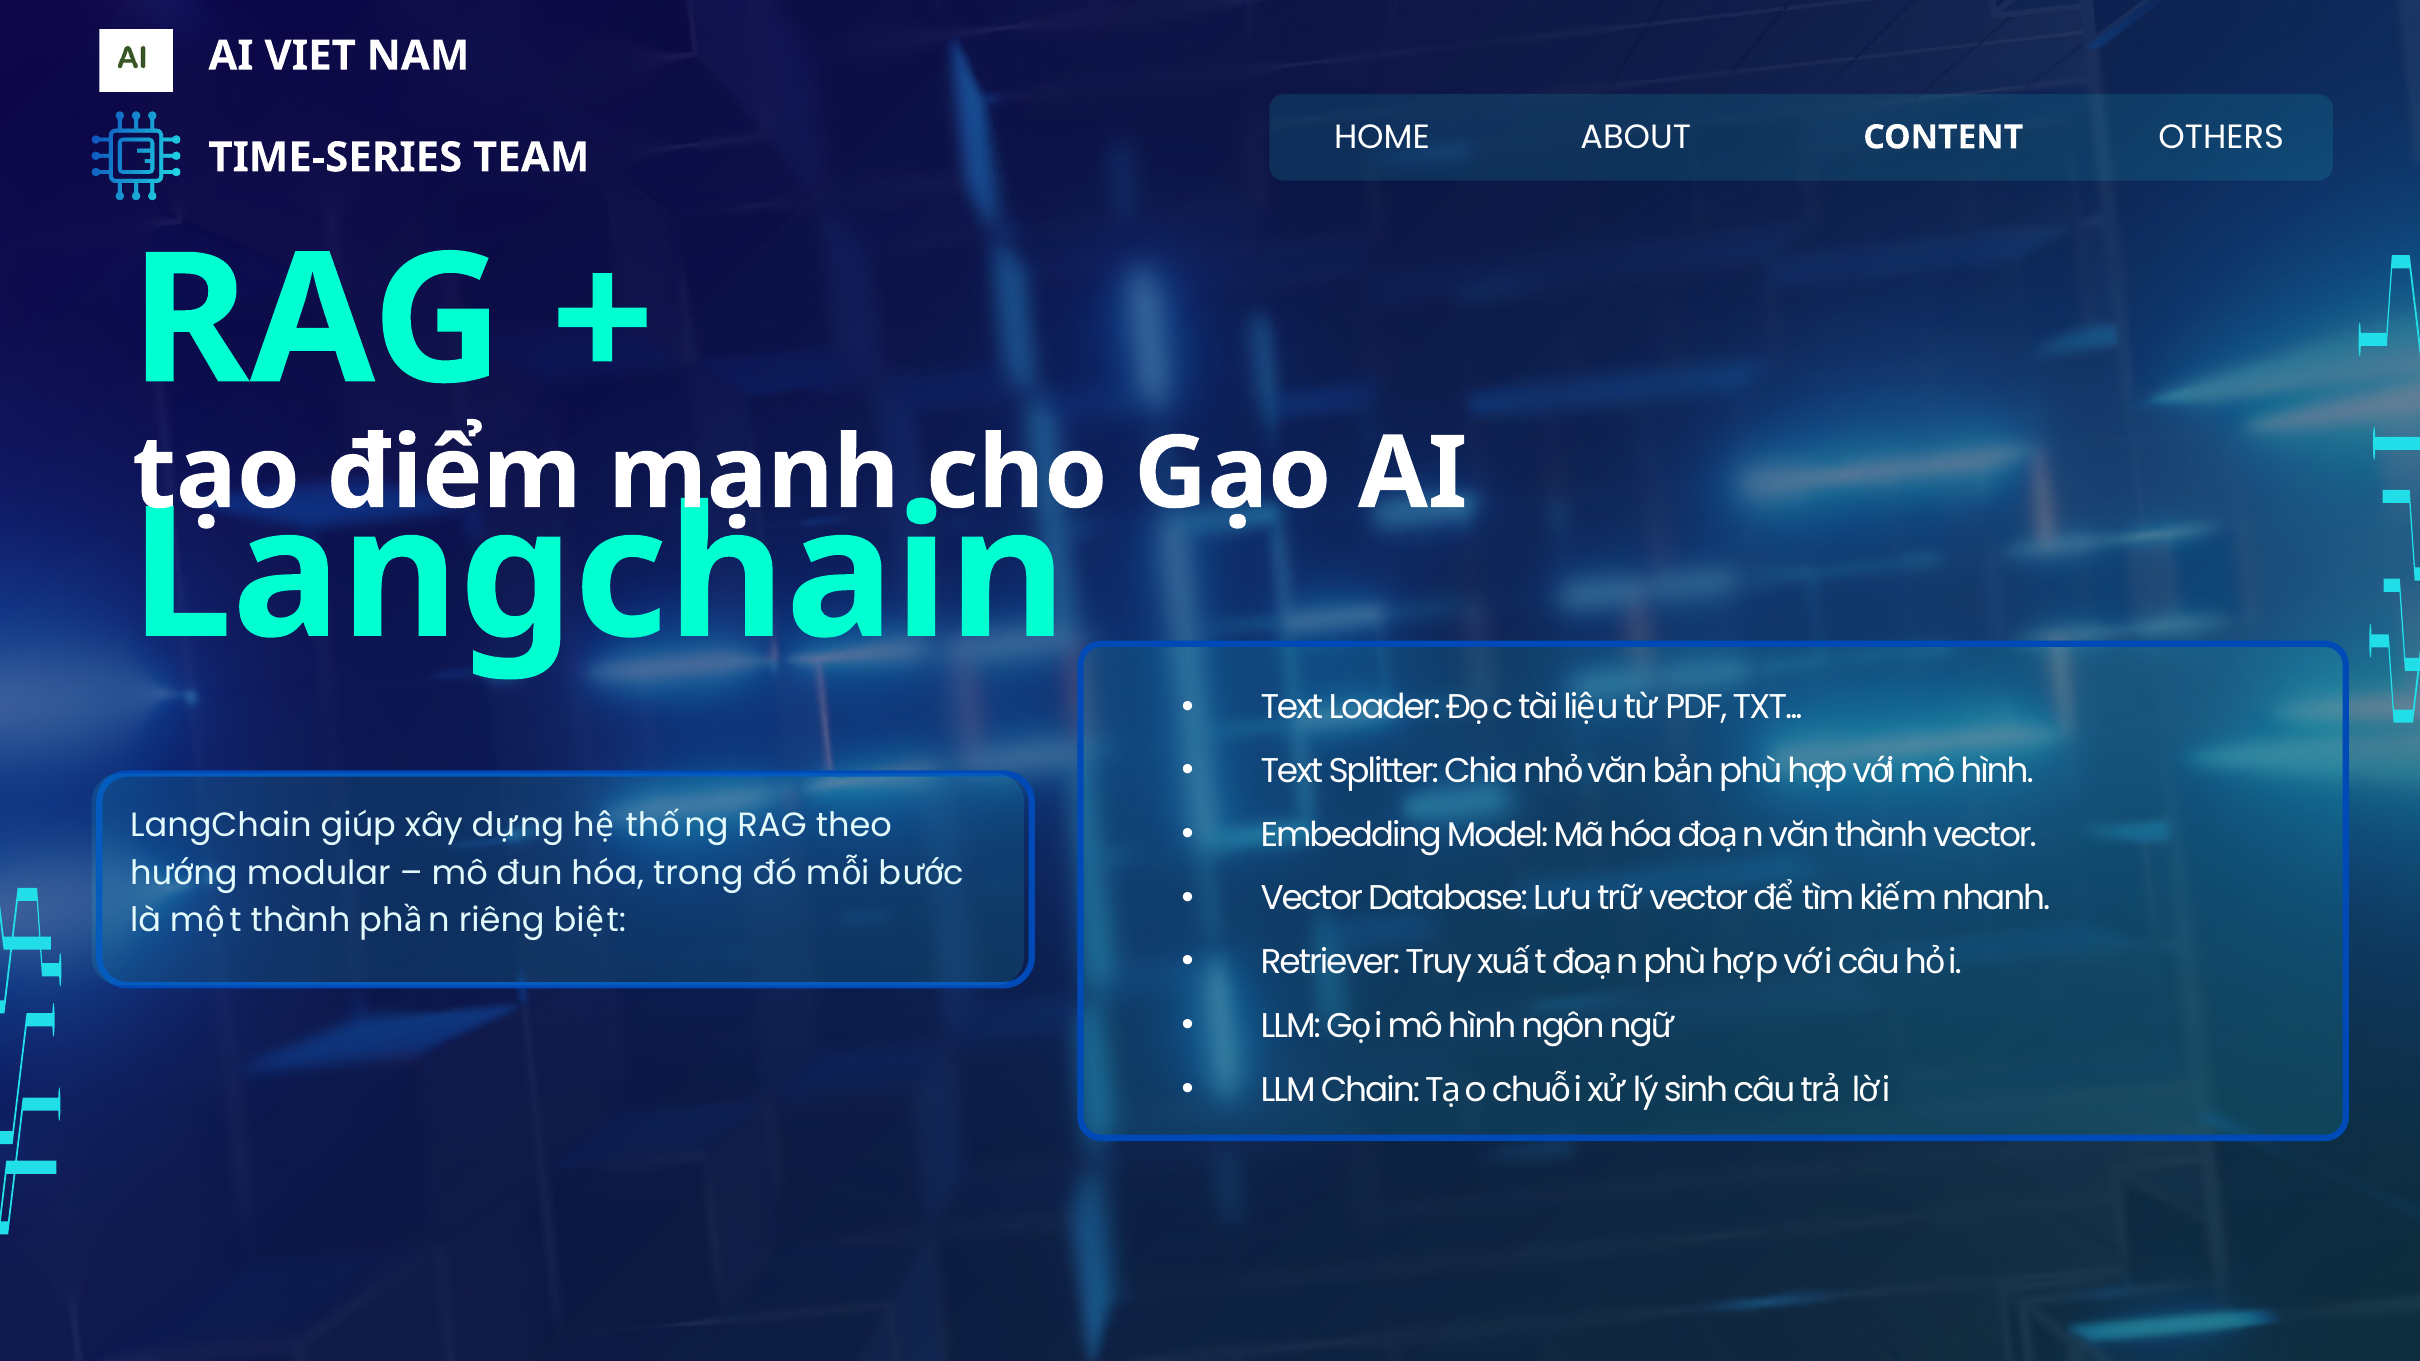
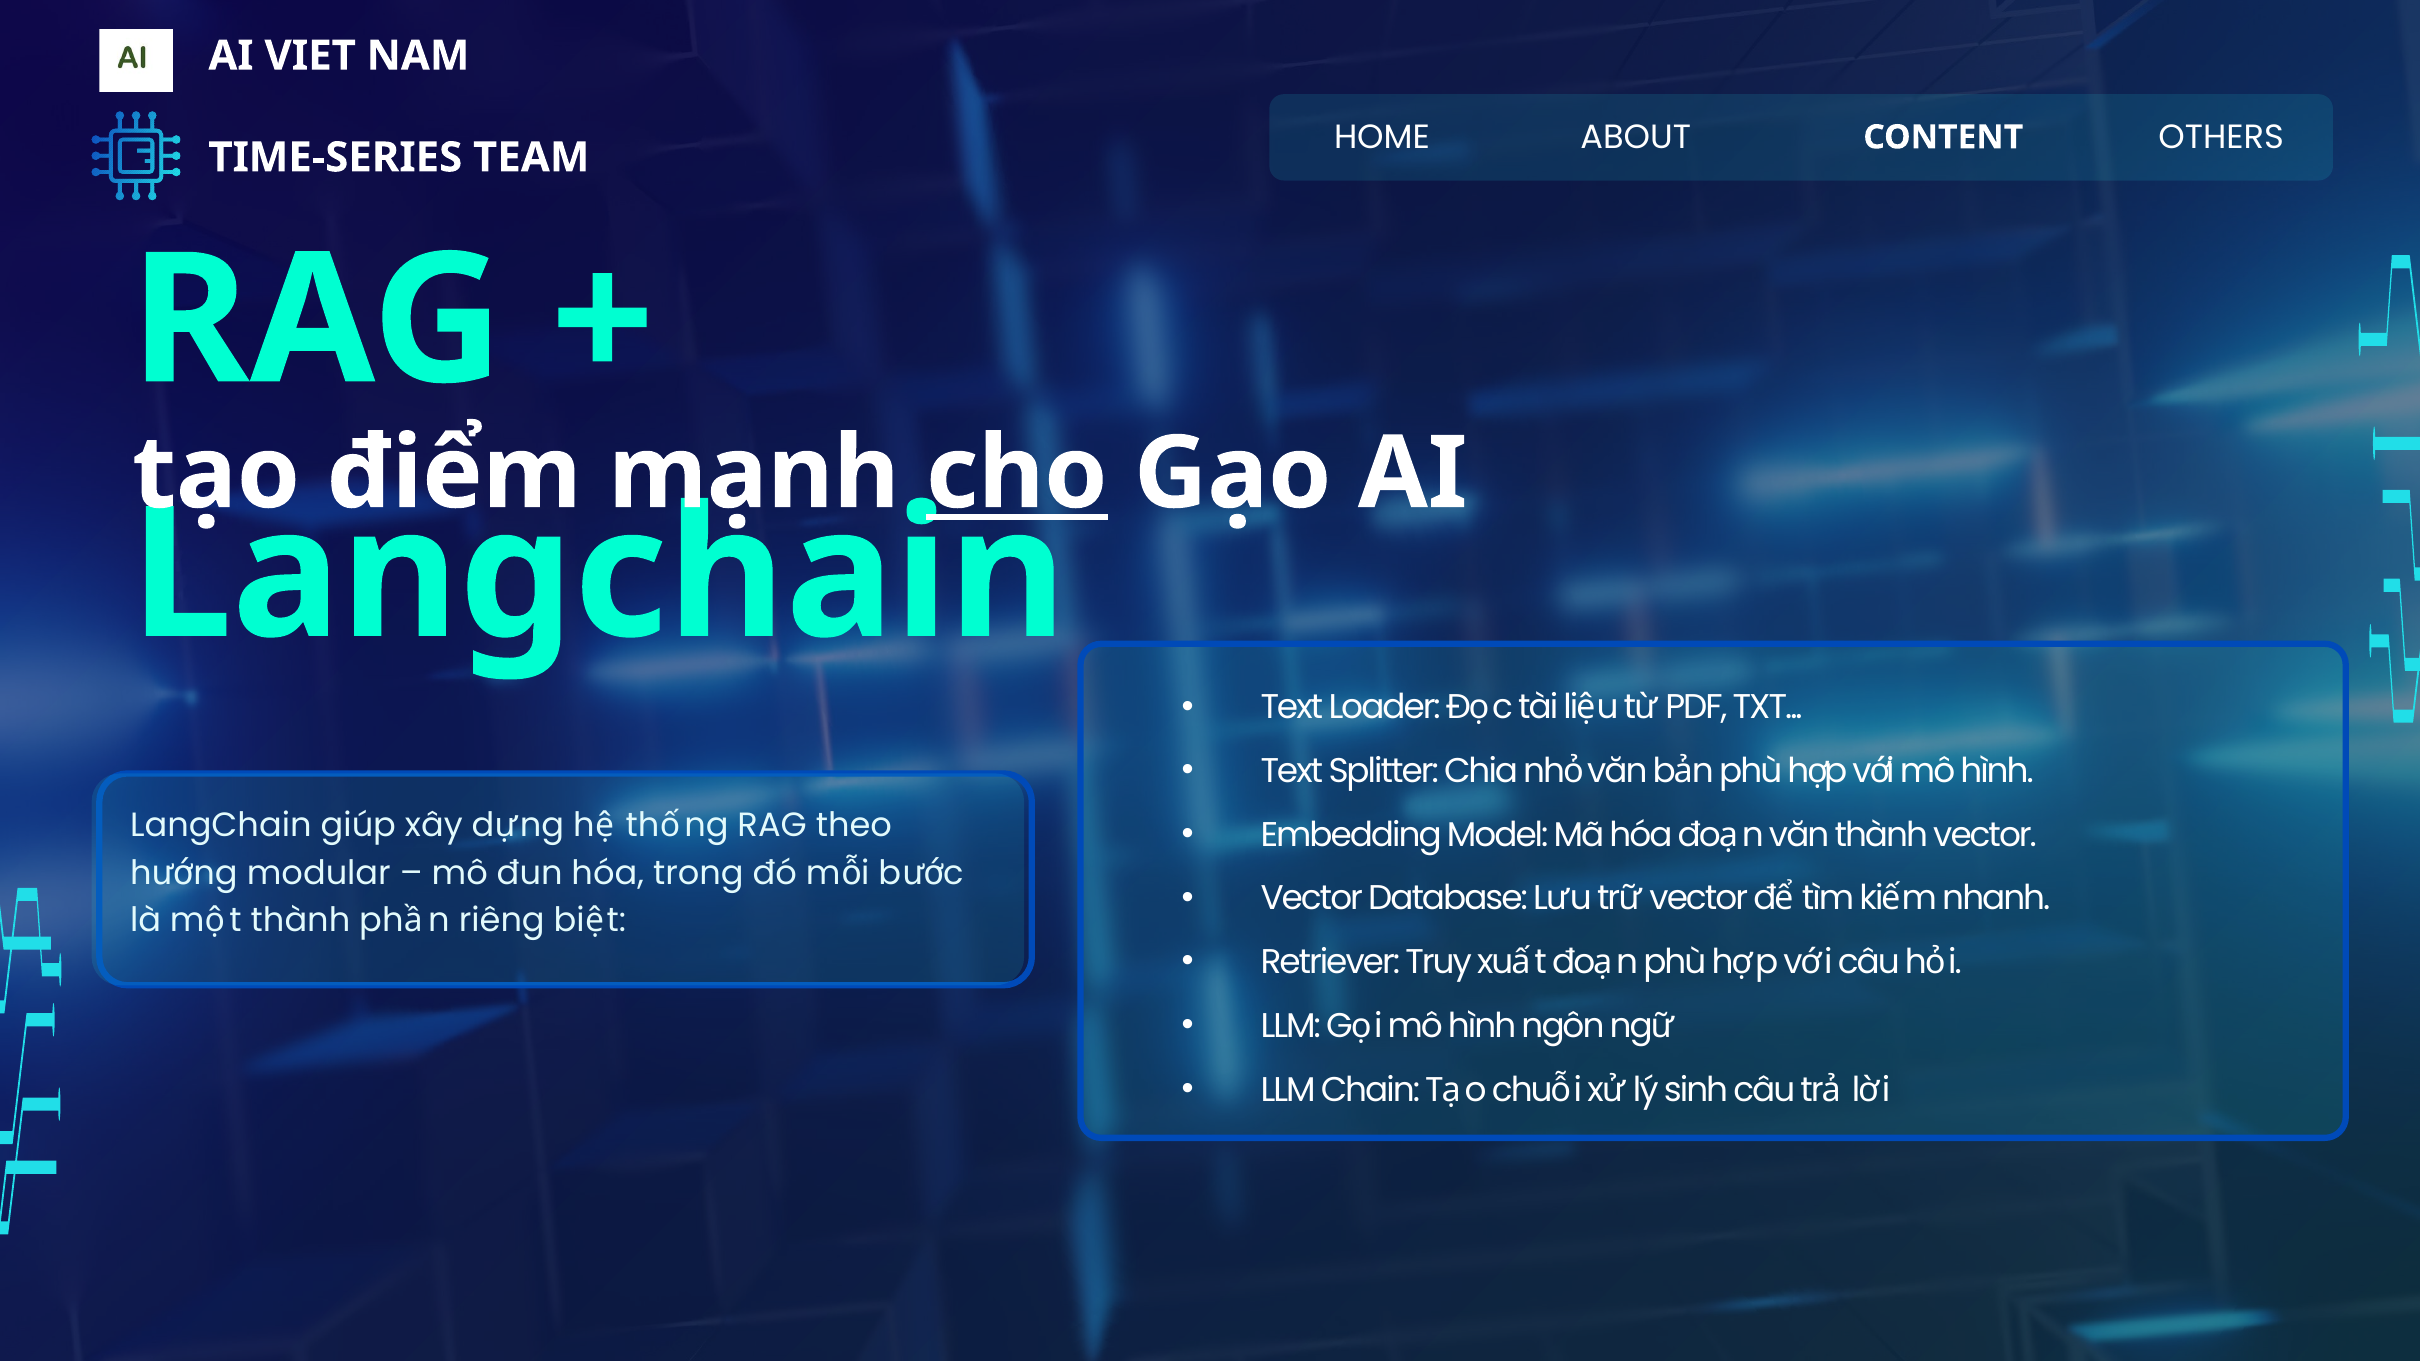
cho underline: none -> present (1017, 474)
